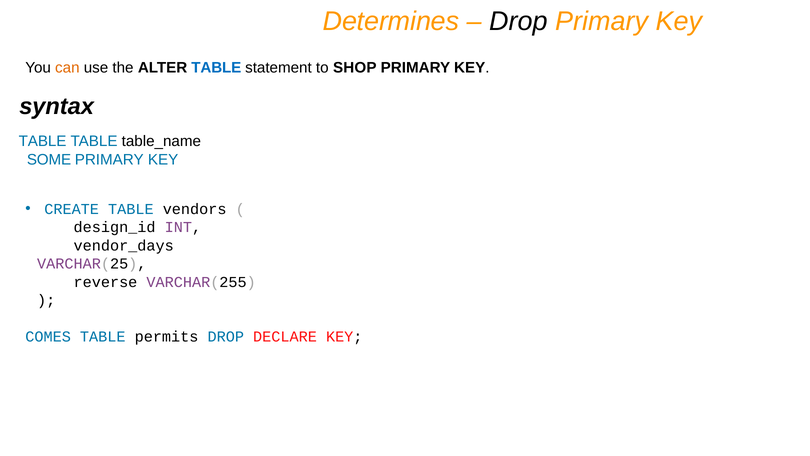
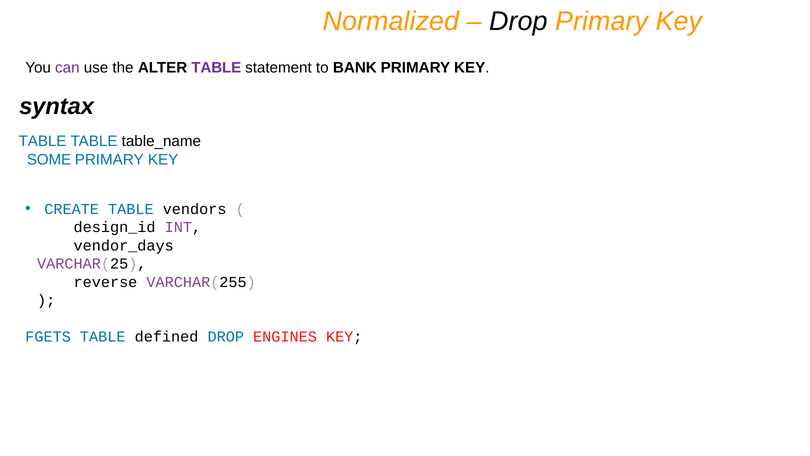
Determines: Determines -> Normalized (391, 21)
can colour: orange -> purple (67, 67)
TABLE colour: blue -> purple (216, 67)
SHOP: SHOP -> BANK (355, 67)
COMES: COMES -> FGETS (48, 337)
permits: permits -> defined (167, 337)
DECLARE: DECLARE -> ENGINES (285, 337)
